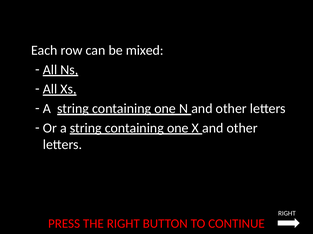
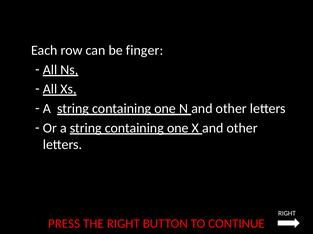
mixed: mixed -> finger (145, 50)
